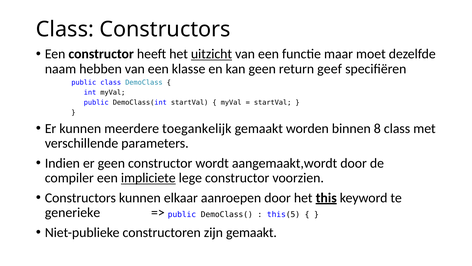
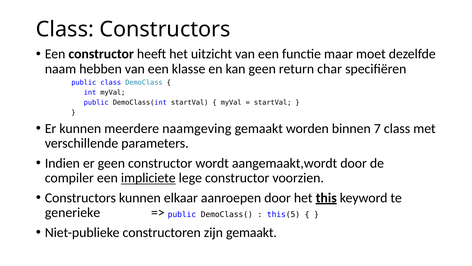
uitzicht underline: present -> none (212, 54)
geef: geef -> char (330, 69)
toegankelijk: toegankelijk -> naamgeving (197, 128)
8: 8 -> 7 (377, 128)
